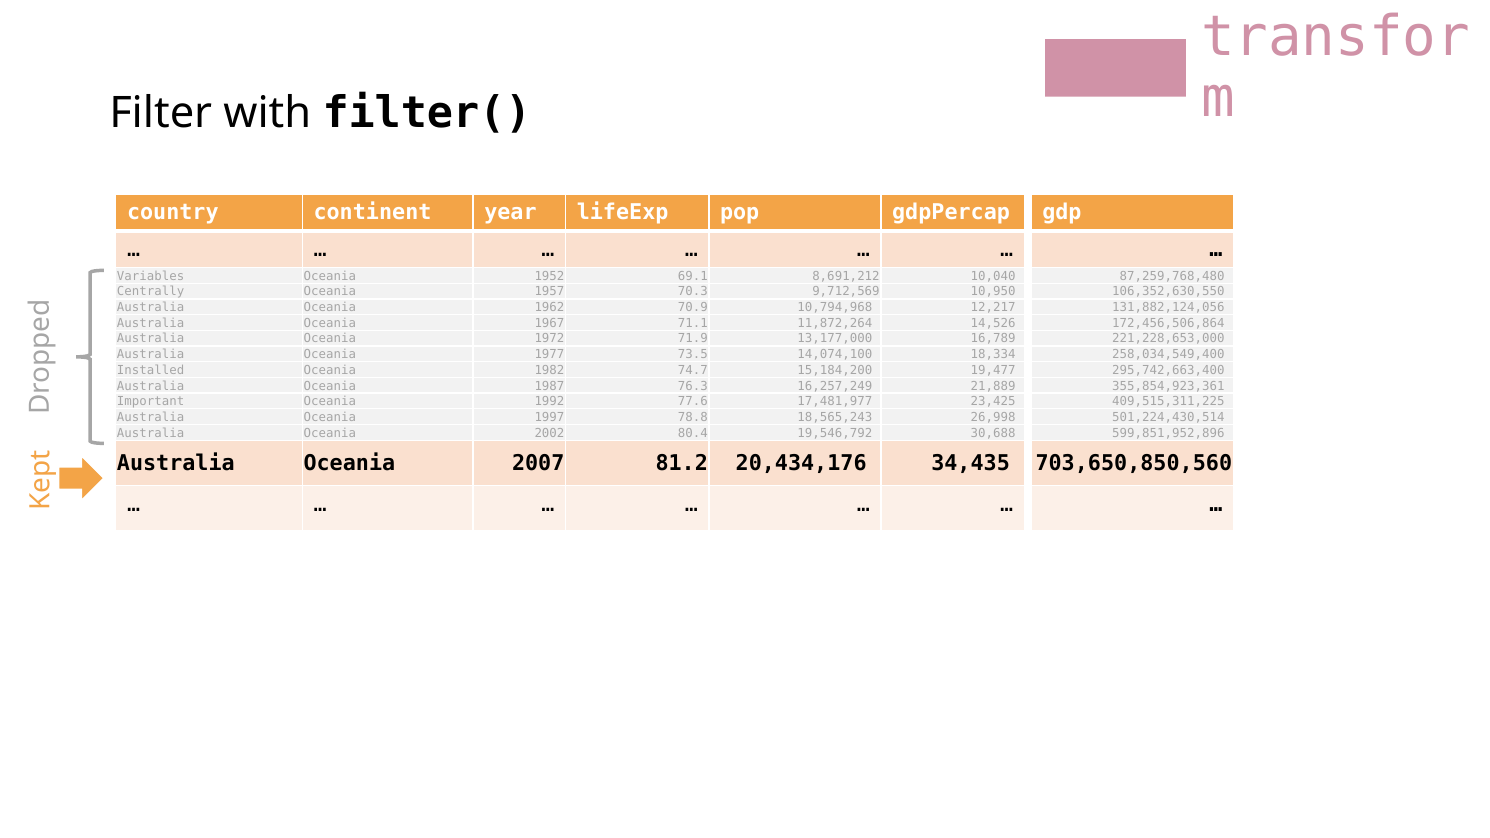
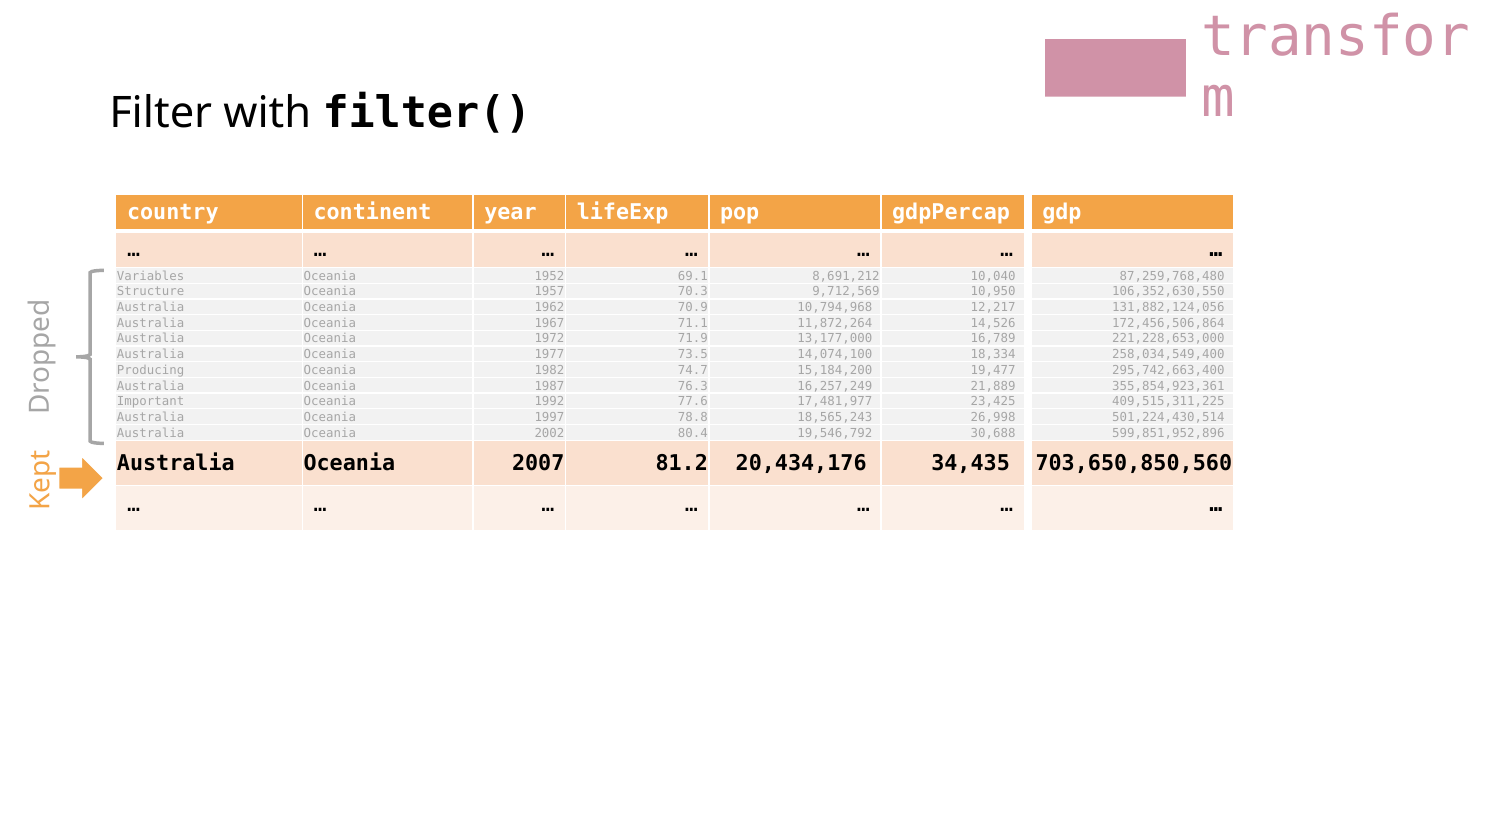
Centrally: Centrally -> Structure (151, 292)
Installed: Installed -> Producing (151, 370)
